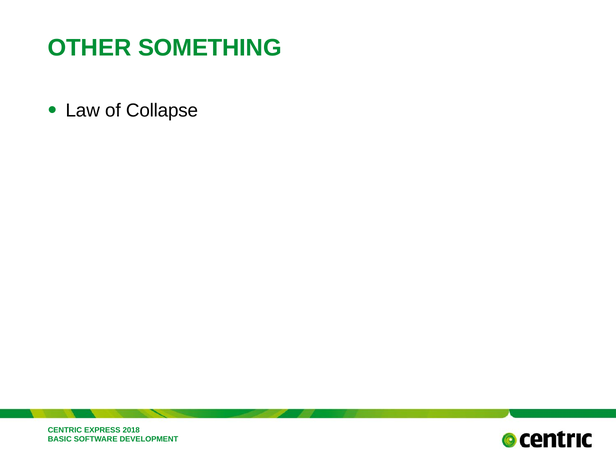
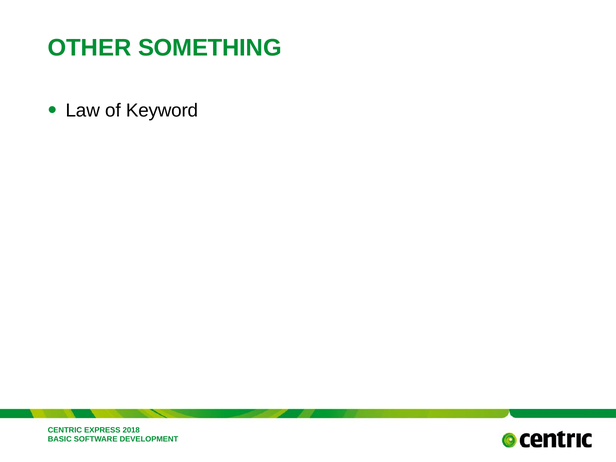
Collapse: Collapse -> Keyword (162, 111)
